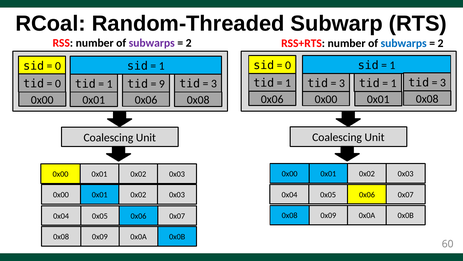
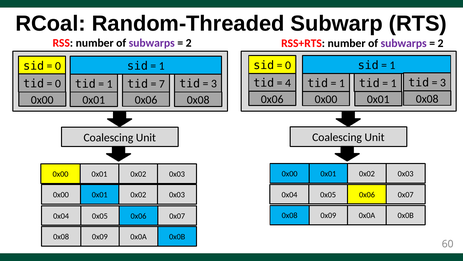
subwarps colour: blue -> purple (404, 43)
1: 1 -> 4 (288, 83)
3: 3 -> 1 (342, 83)
9: 9 -> 7 (162, 84)
